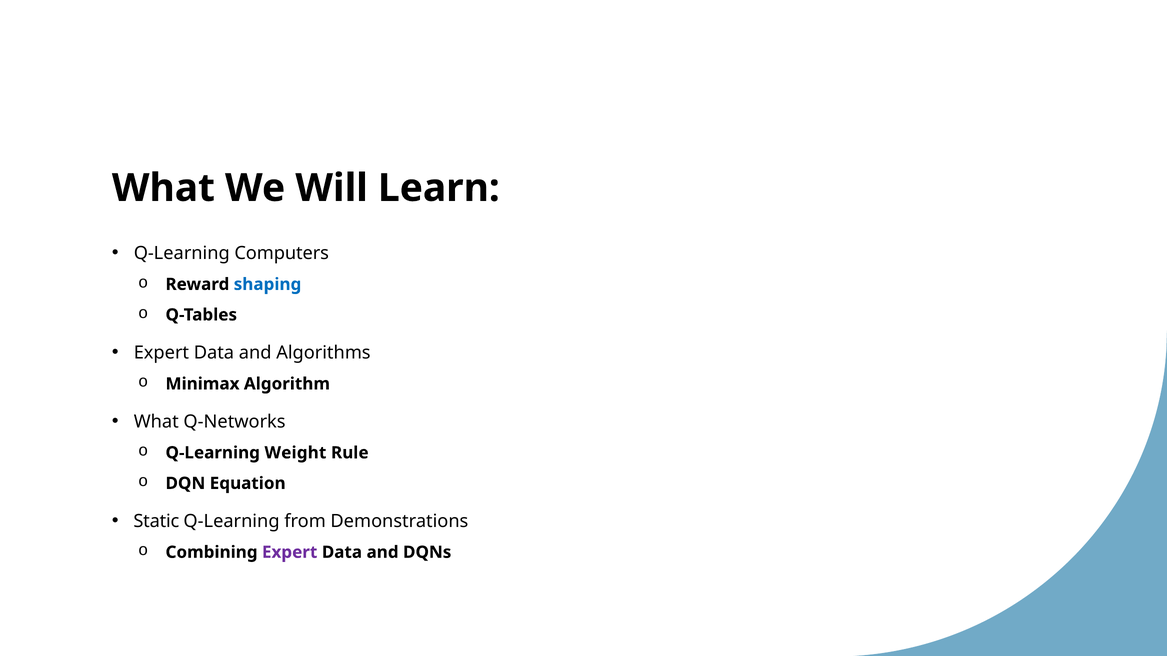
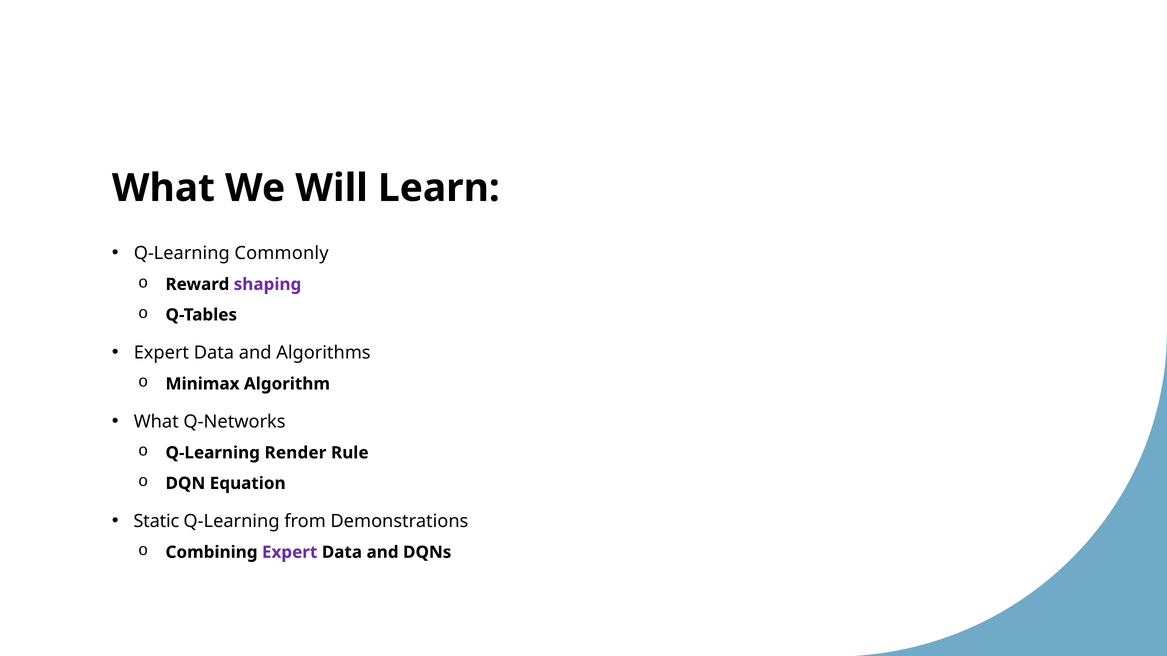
Computers: Computers -> Commonly (282, 253)
shaping colour: blue -> purple (268, 285)
Weight: Weight -> Render (295, 453)
